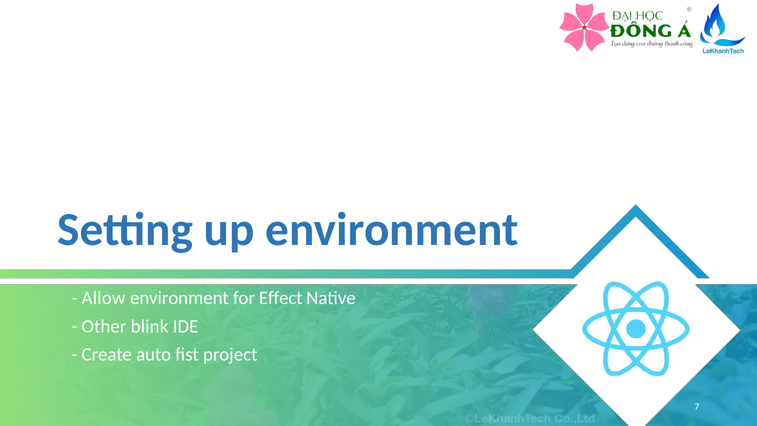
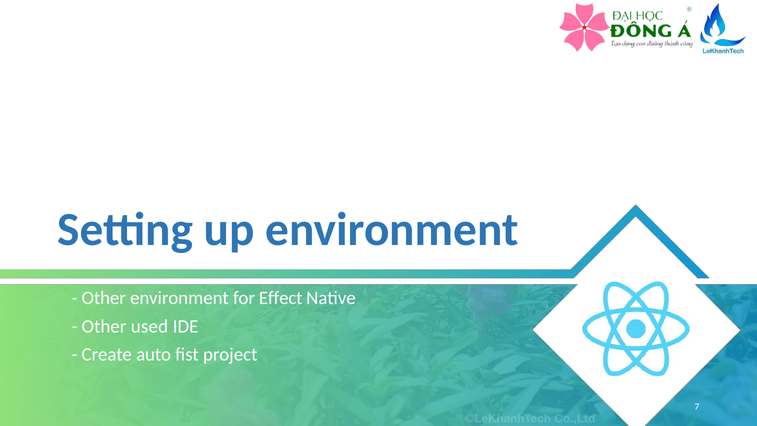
Allow: Allow -> Other (104, 298)
blink: blink -> used (149, 326)
